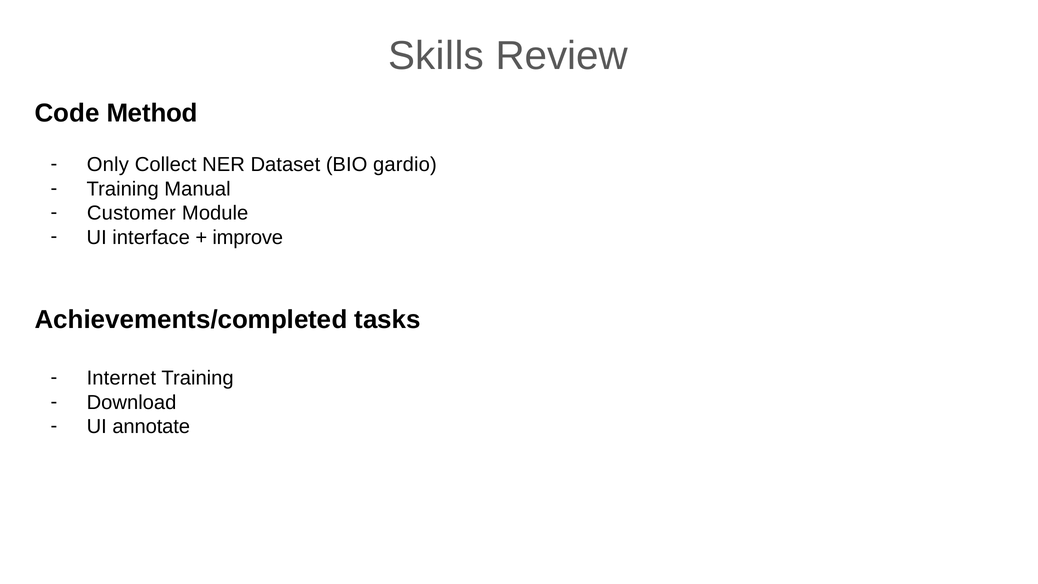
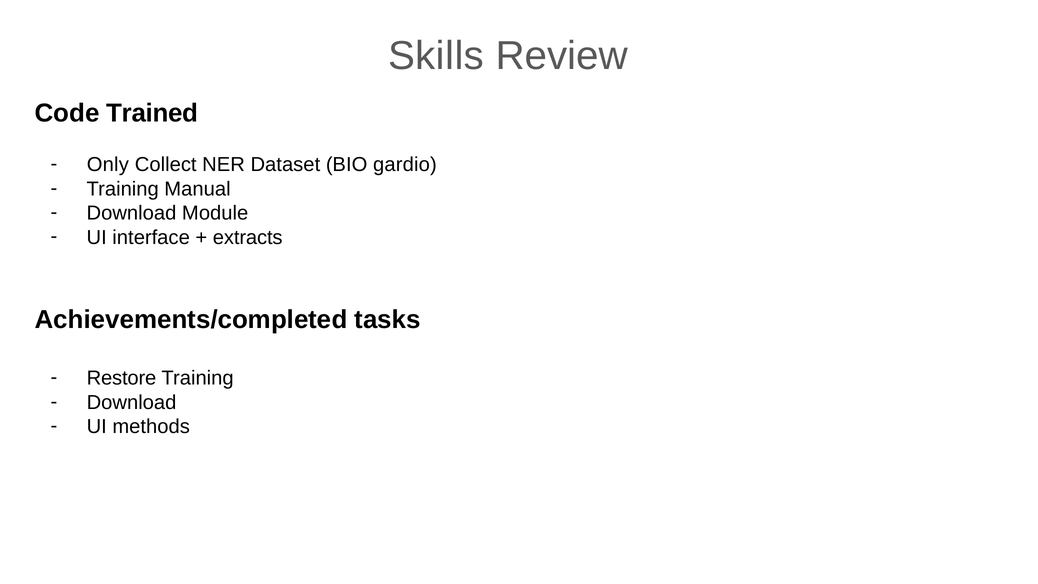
Method: Method -> Trained (152, 113)
Customer: Customer -> Download (131, 213)
improve: improve -> extracts (248, 237)
Internet: Internet -> Restore (121, 378)
annotate: annotate -> methods (151, 427)
